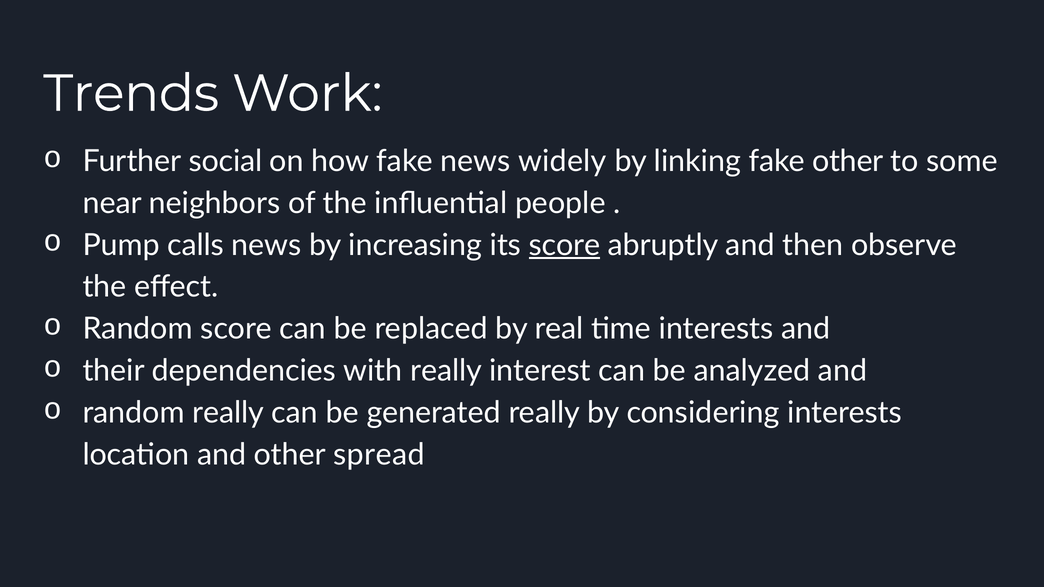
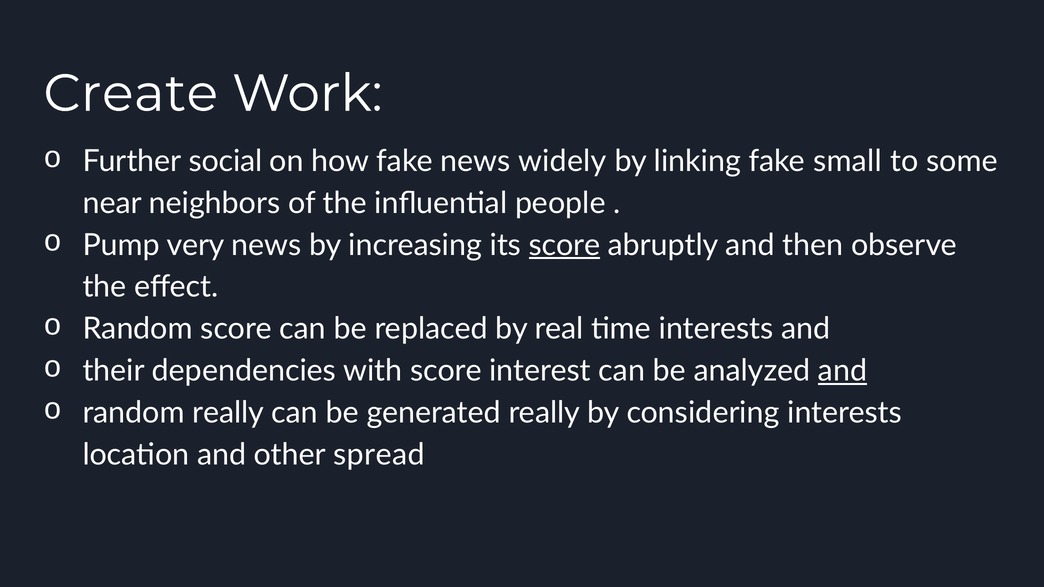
Trends: Trends -> Create (131, 94)
fake other: other -> small (848, 161)
calls: calls -> very (196, 245)
with really: really -> score (446, 371)
and underline: none -> present (843, 371)
